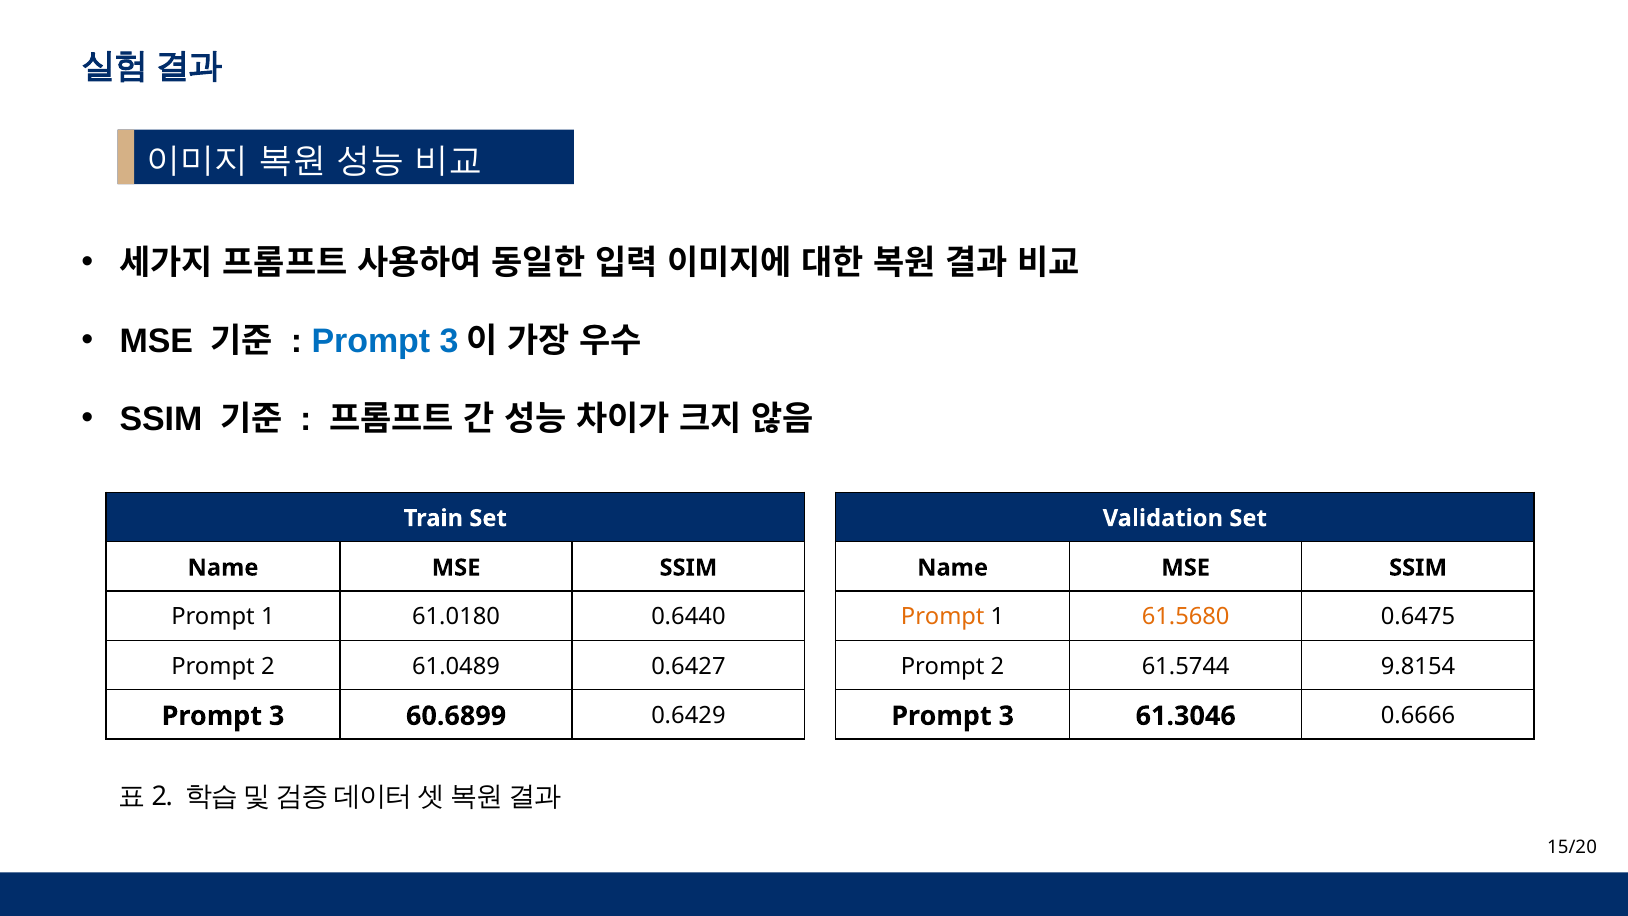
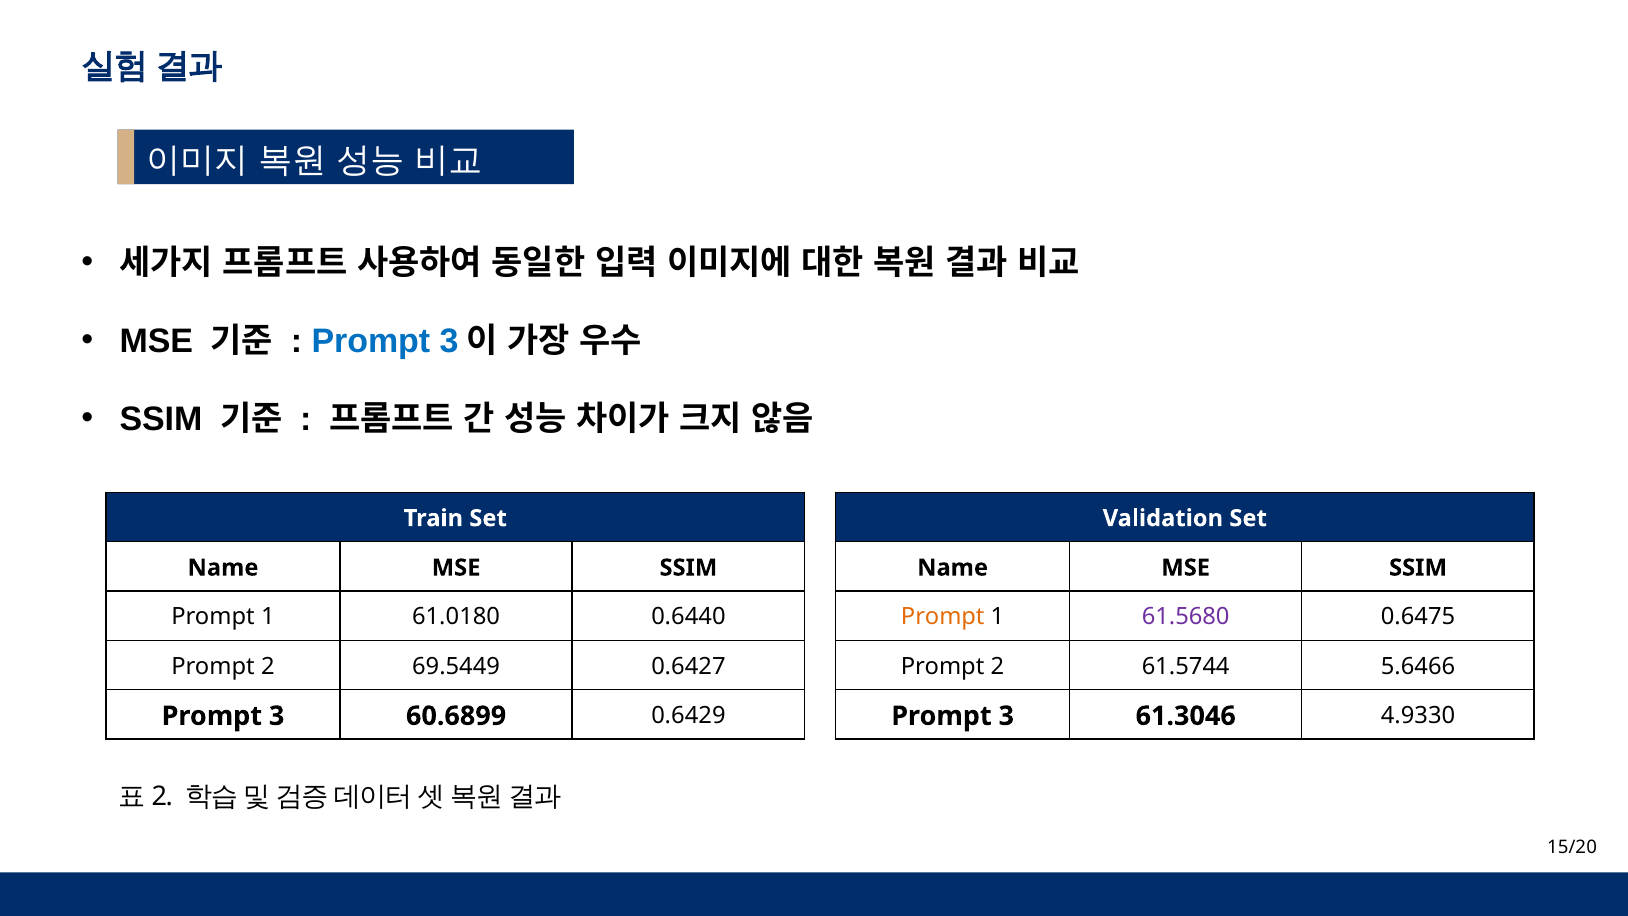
61.5680 colour: orange -> purple (1186, 617)
61.0489: 61.0489 -> 69.5449 (456, 666)
9.8154: 9.8154 -> 5.6466 (1418, 666)
0.6666: 0.6666 -> 4.9330 (1418, 716)
